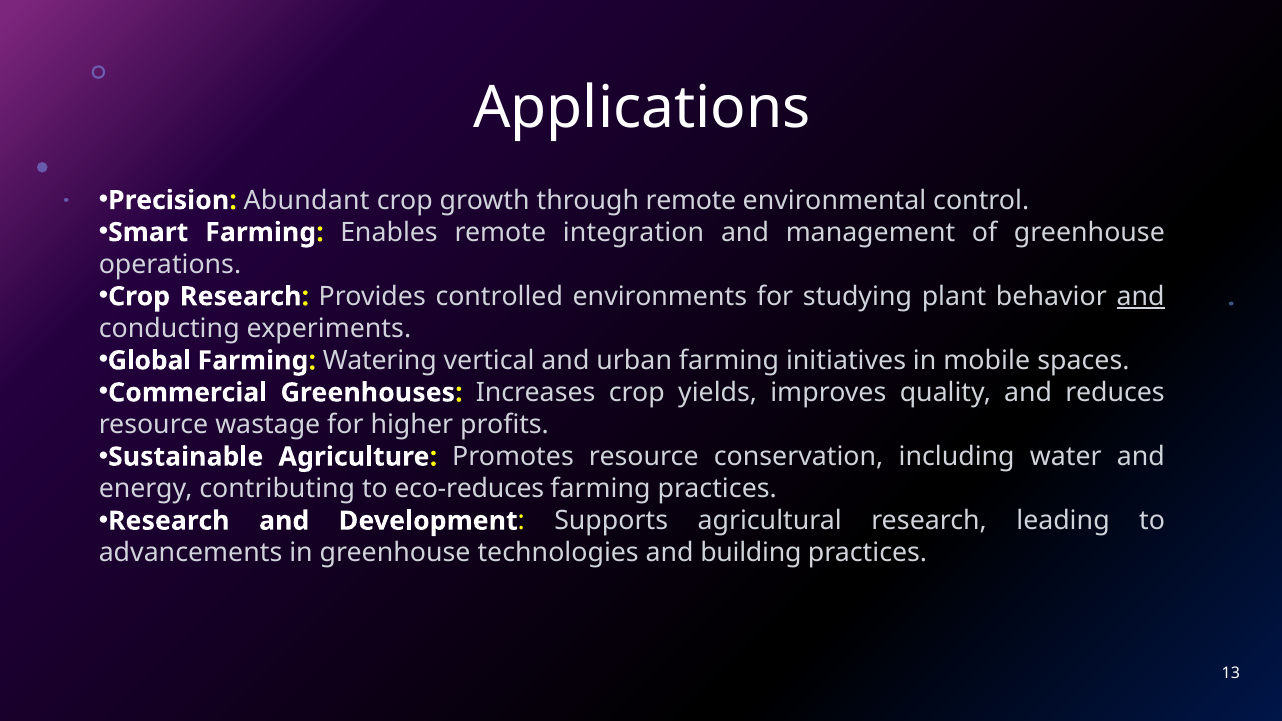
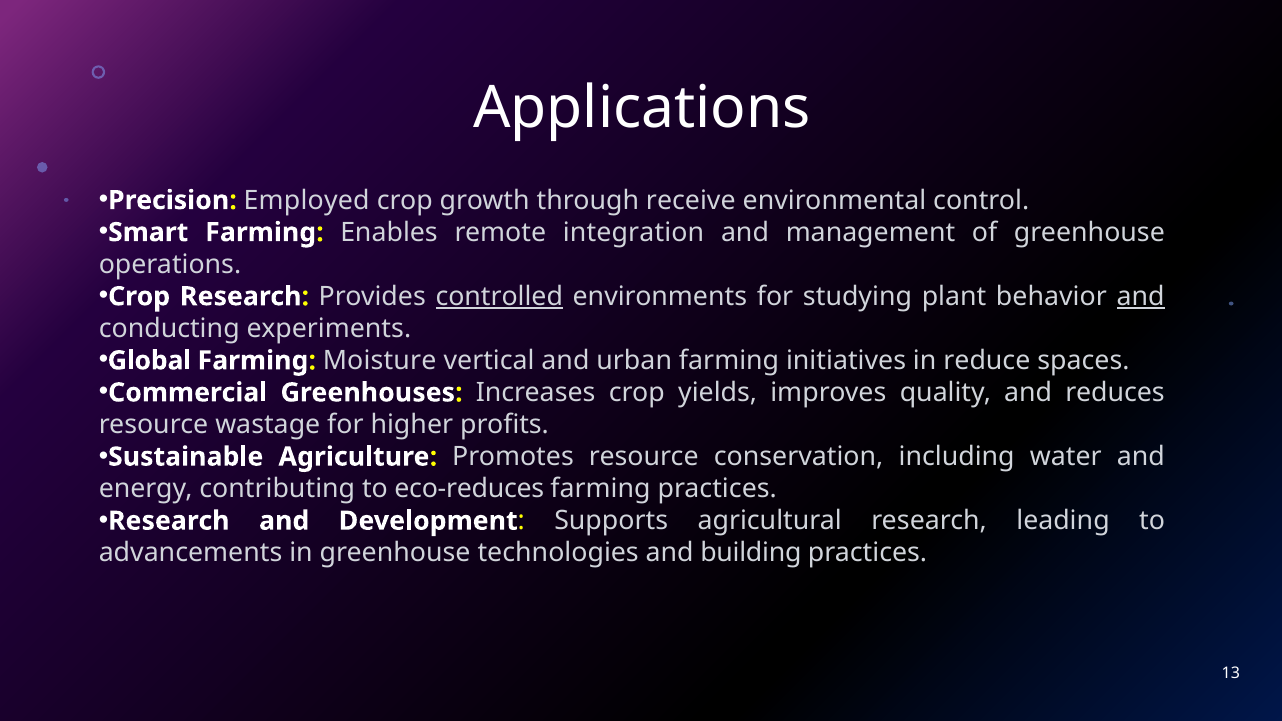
Abundant: Abundant -> Employed (307, 200)
through remote: remote -> receive (691, 200)
controlled underline: none -> present (499, 297)
Watering: Watering -> Moisture (380, 361)
mobile: mobile -> reduce (987, 361)
